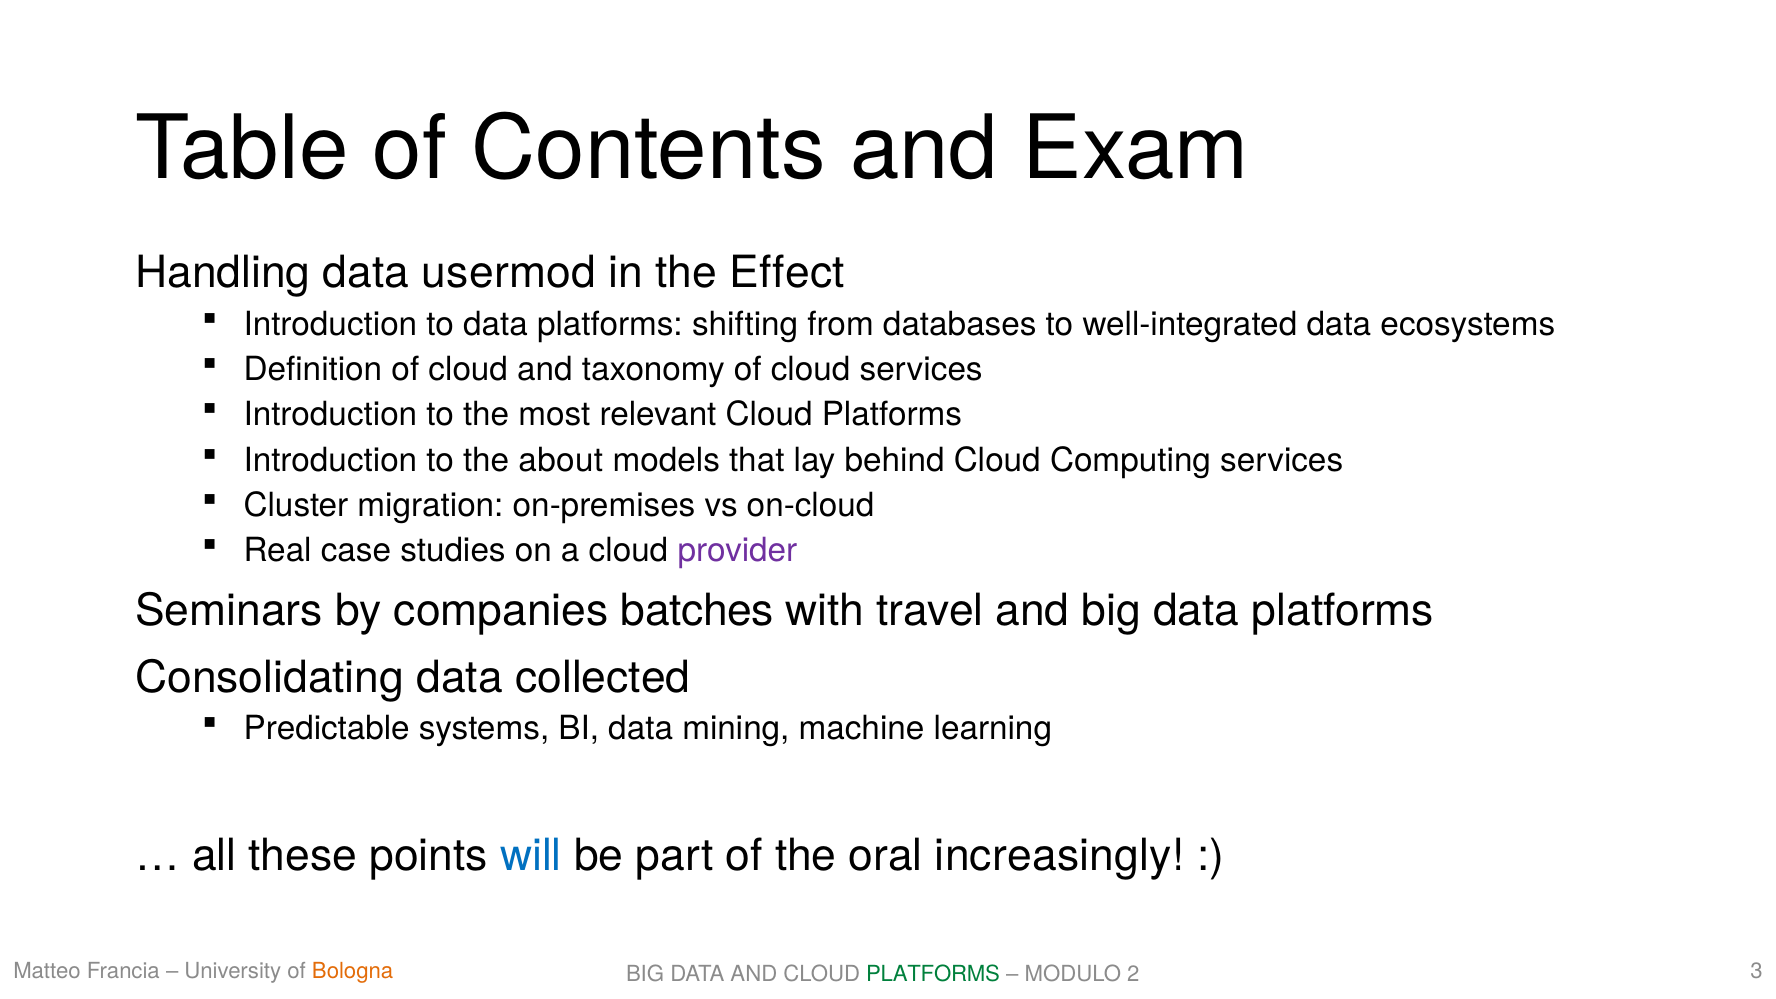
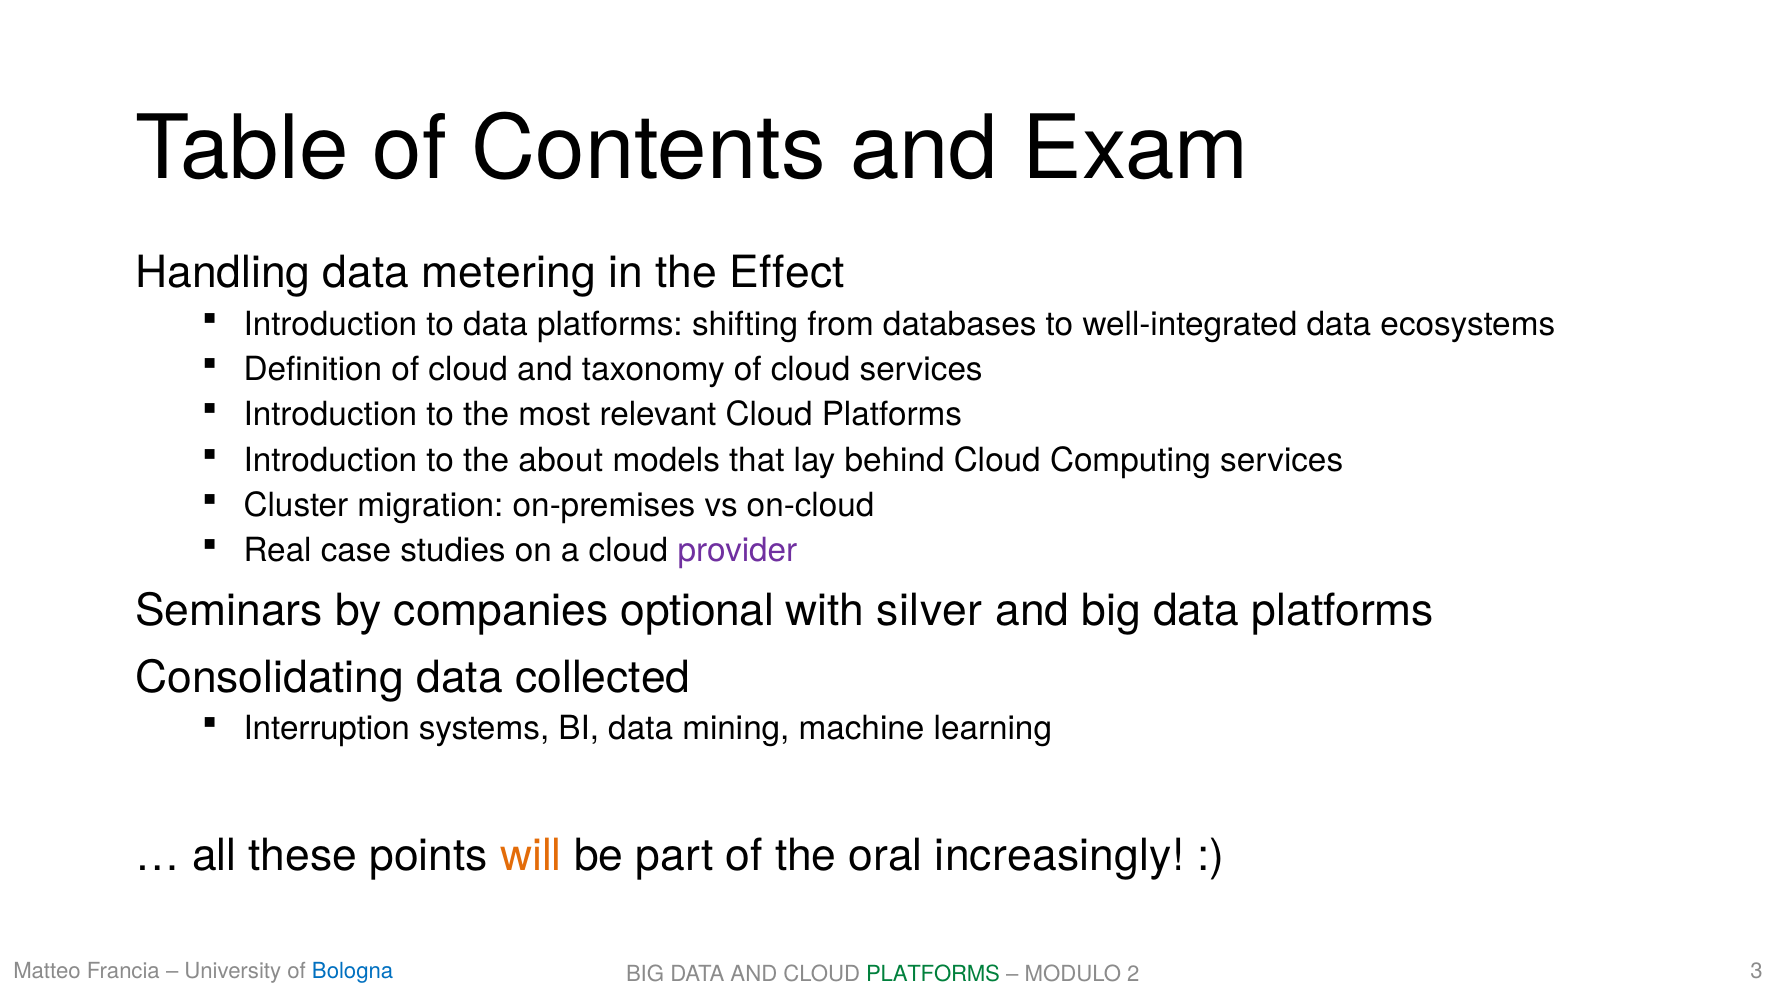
usermod: usermod -> metering (509, 273)
batches: batches -> optional (697, 611)
travel: travel -> silver (930, 611)
Predictable: Predictable -> Interruption (327, 729)
will colour: blue -> orange (531, 855)
Bologna colour: orange -> blue (353, 971)
